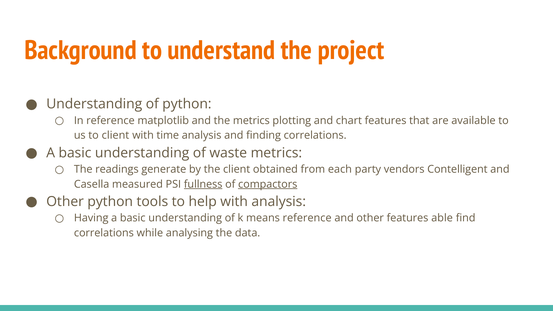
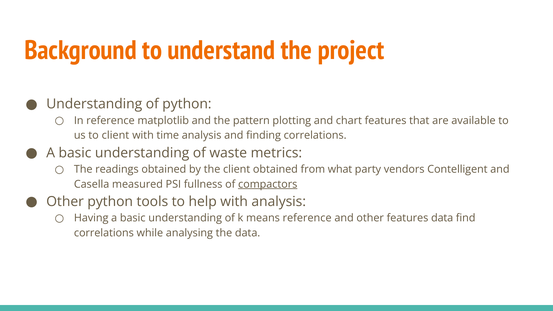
the metrics: metrics -> pattern (251, 121)
readings generate: generate -> obtained (164, 169)
each: each -> what (340, 169)
fullness underline: present -> none (203, 184)
features able: able -> data (442, 218)
